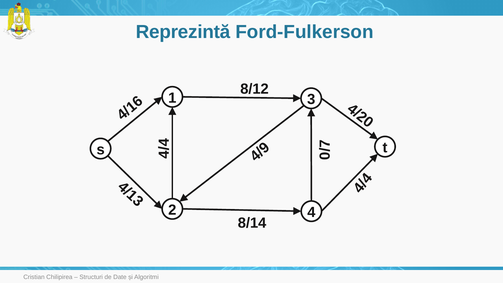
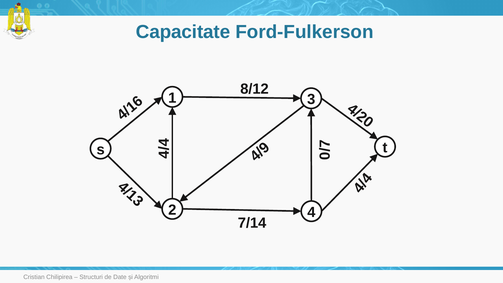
Reprezintă: Reprezintă -> Capacitate (183, 32)
8/14: 8/14 -> 7/14 (252, 223)
